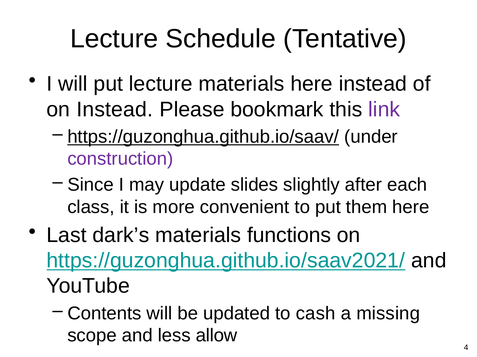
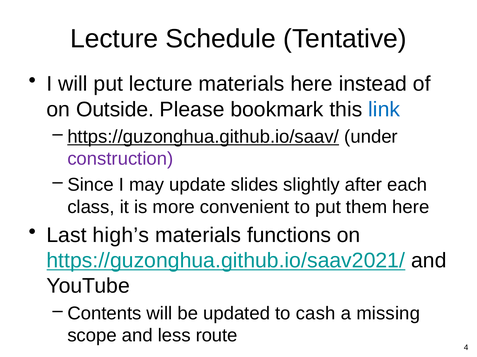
on Instead: Instead -> Outside (115, 110)
link colour: purple -> blue (384, 110)
dark’s: dark’s -> high’s (121, 236)
allow: allow -> route (217, 336)
